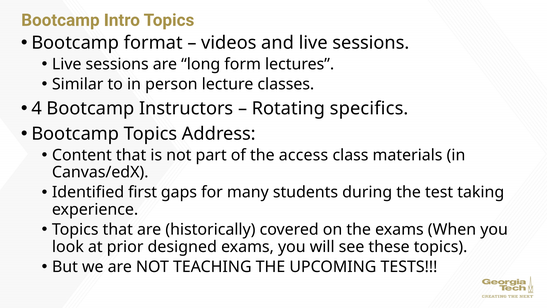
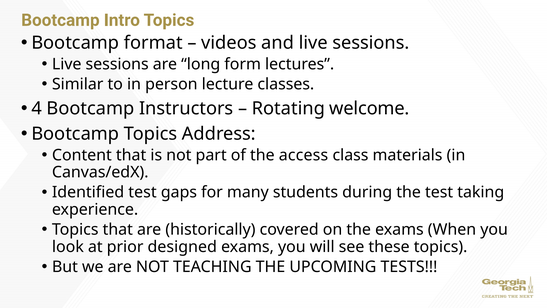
specifics: specifics -> welcome (369, 108)
Identified first: first -> test (142, 192)
